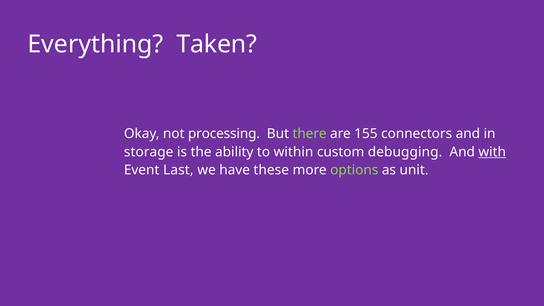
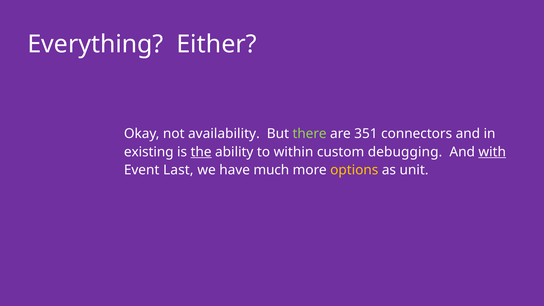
Taken: Taken -> Either (217, 44)
processing: processing -> availability (224, 134)
155: 155 -> 351 (366, 134)
storage: storage -> existing (149, 152)
the underline: none -> present (201, 152)
these: these -> much (271, 170)
options colour: light green -> yellow (354, 170)
